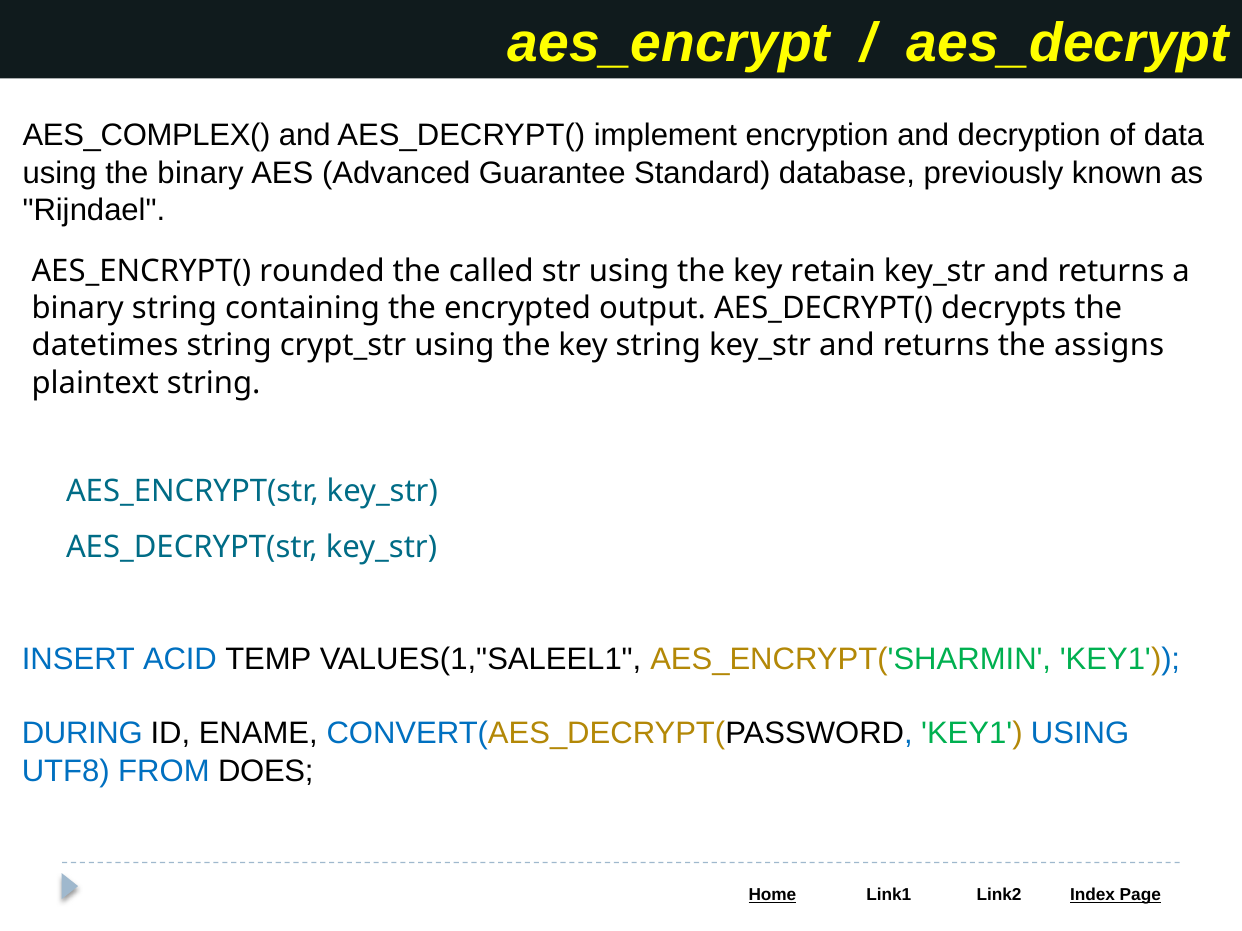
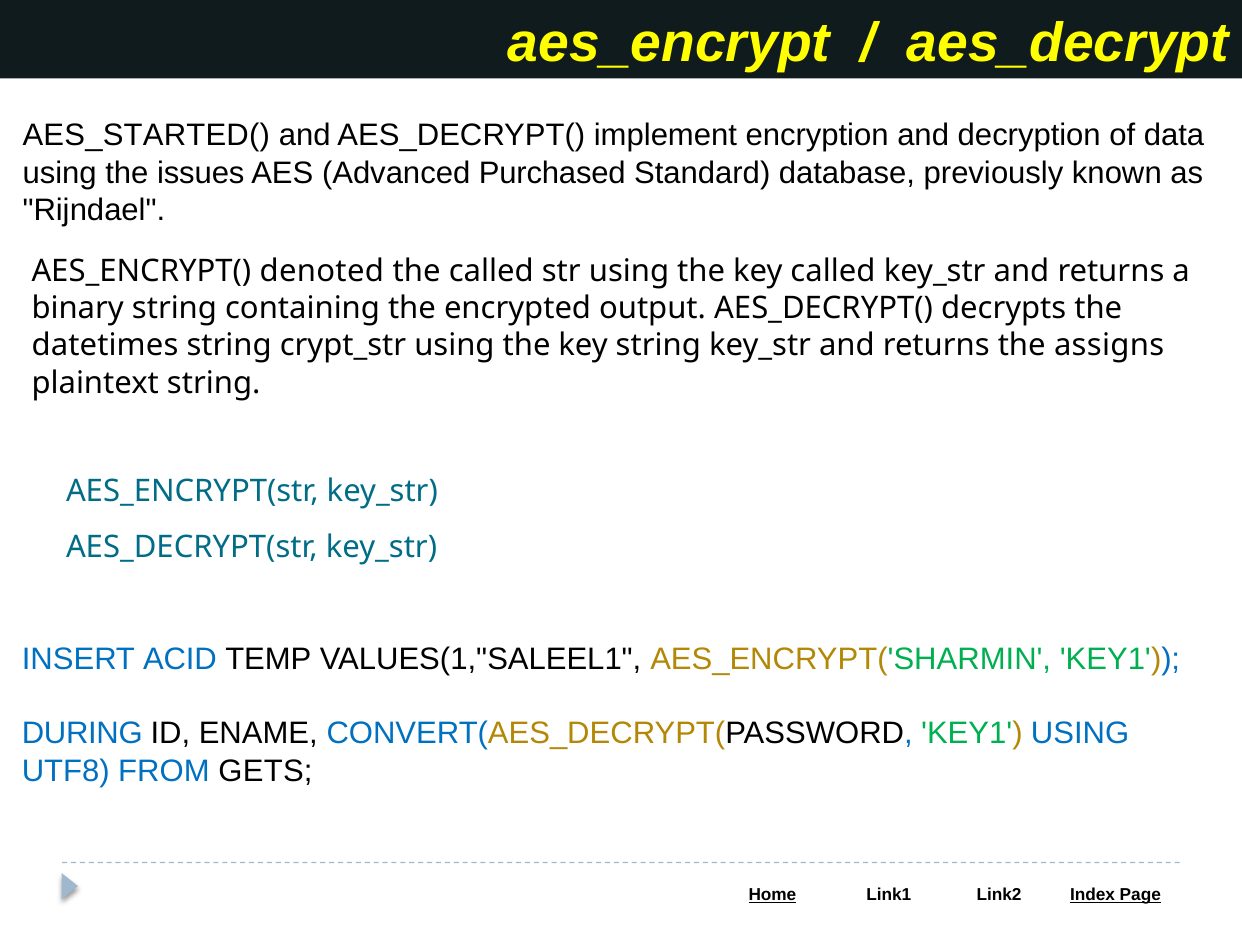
AES_COMPLEX(: AES_COMPLEX( -> AES_STARTED( (146, 136)
the binary: binary -> issues (201, 173)
Guarantee: Guarantee -> Purchased (552, 173)
rounded: rounded -> denoted (322, 271)
key retain: retain -> called (833, 271)
DOES: DOES -> GETS (265, 771)
